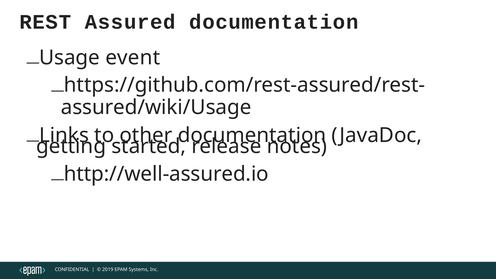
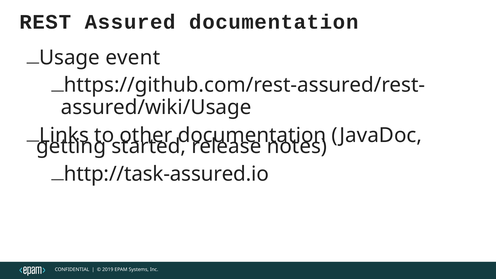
http://well-assured.io: http://well-assured.io -> http://task-assured.io (166, 174)
